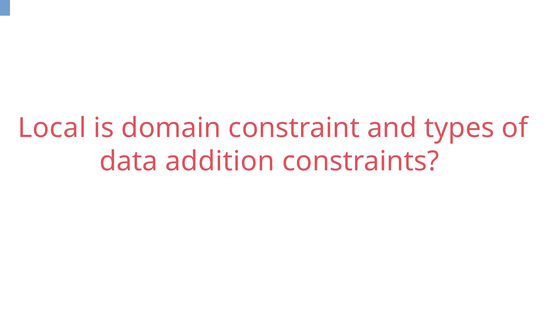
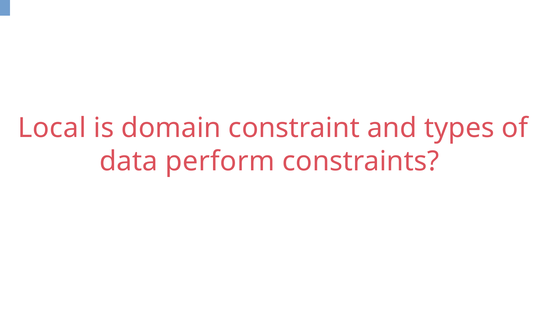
addition: addition -> perform (220, 162)
